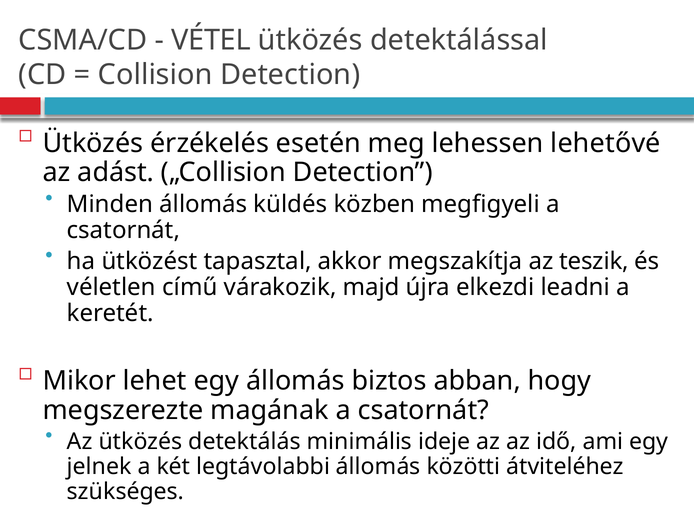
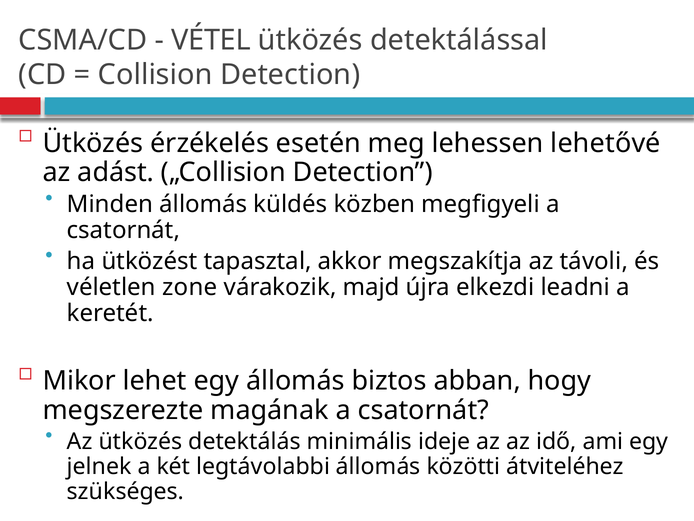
teszik: teszik -> távoli (594, 261)
című: című -> zone (190, 287)
